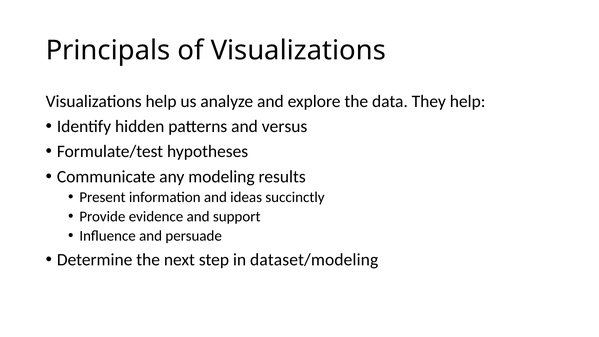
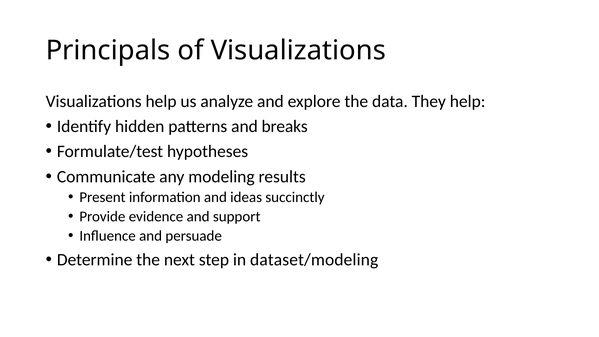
versus: versus -> breaks (285, 126)
